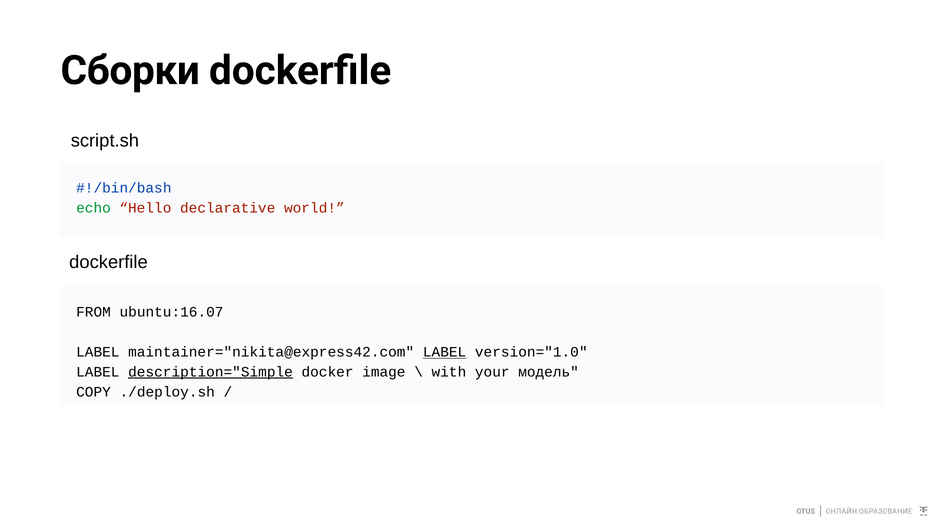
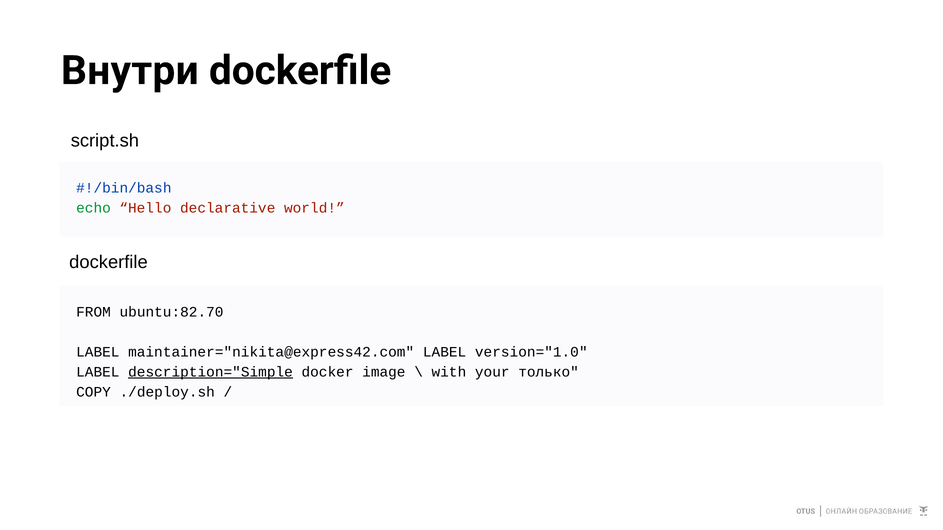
Сборки: Сборки -> Внутри (130, 71)
ubuntu:16.07: ubuntu:16.07 -> ubuntu:82.70 (172, 312)
LABEL underline: present -> none (445, 352)
модель: модель -> только (549, 372)
